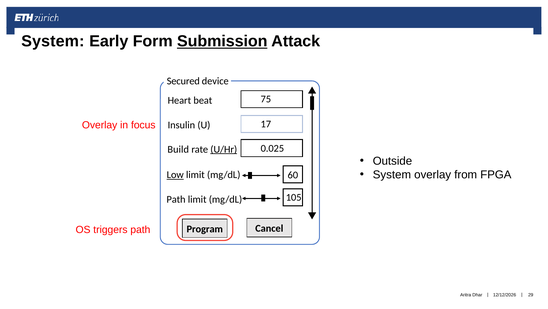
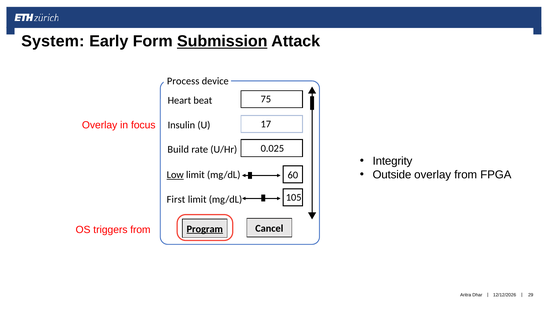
Secured: Secured -> Process (183, 81)
U/Hr underline: present -> none (224, 149)
Outside: Outside -> Integrity (393, 161)
System: System -> Outside (392, 174)
Path: Path -> First (176, 199)
Program underline: none -> present (205, 228)
triggers path: path -> from (140, 229)
